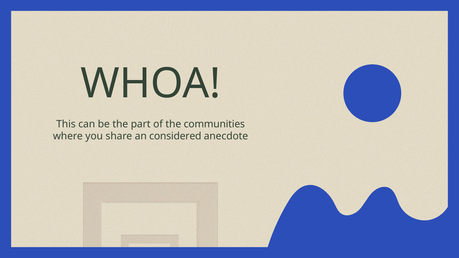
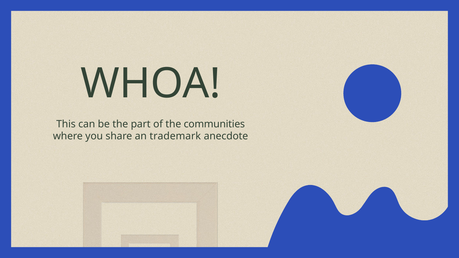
considered: considered -> trademark (175, 136)
